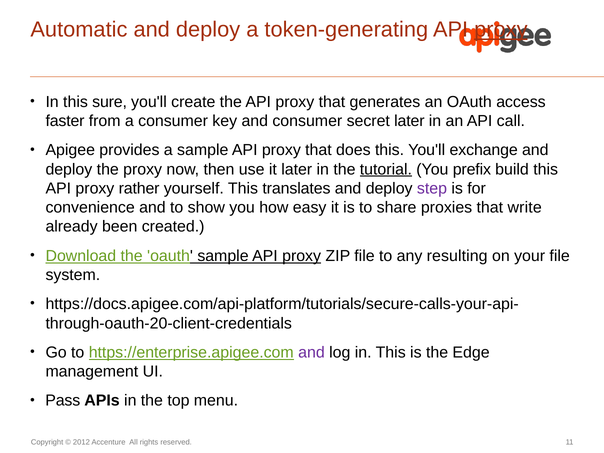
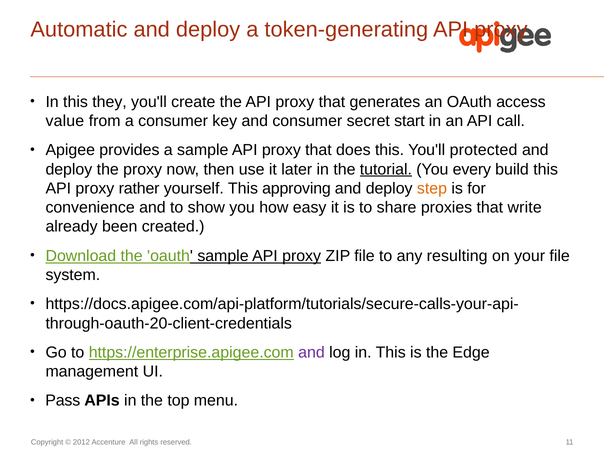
proxy underline: present -> none (501, 30)
sure: sure -> they (110, 102)
faster: faster -> value (65, 121)
secret later: later -> start (409, 121)
exchange: exchange -> protected (484, 150)
prefix: prefix -> every (472, 169)
translates: translates -> approving (296, 188)
step colour: purple -> orange (432, 188)
